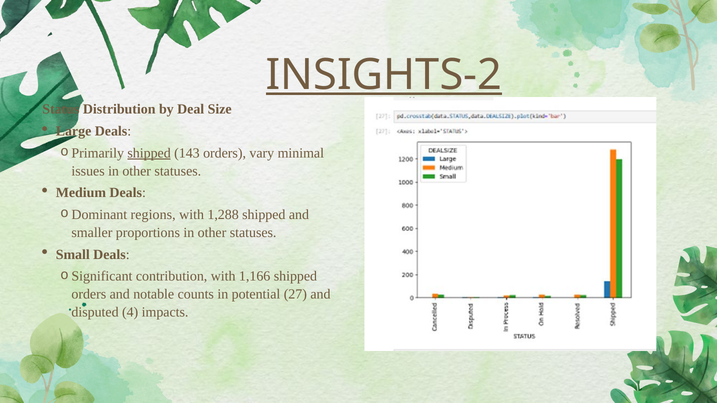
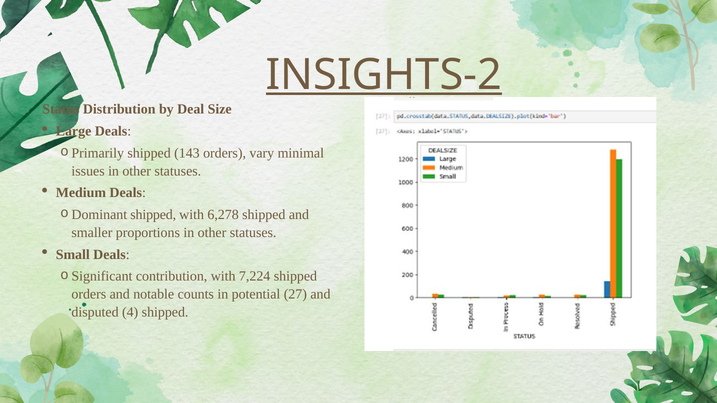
shipped underline: present -> none (149, 153)
regions: regions -> shipped (153, 215)
1,288: 1,288 -> 6,278 (223, 215)
1,166: 1,166 -> 7,224 (255, 277)
4 impacts: impacts -> shipped (165, 312)
